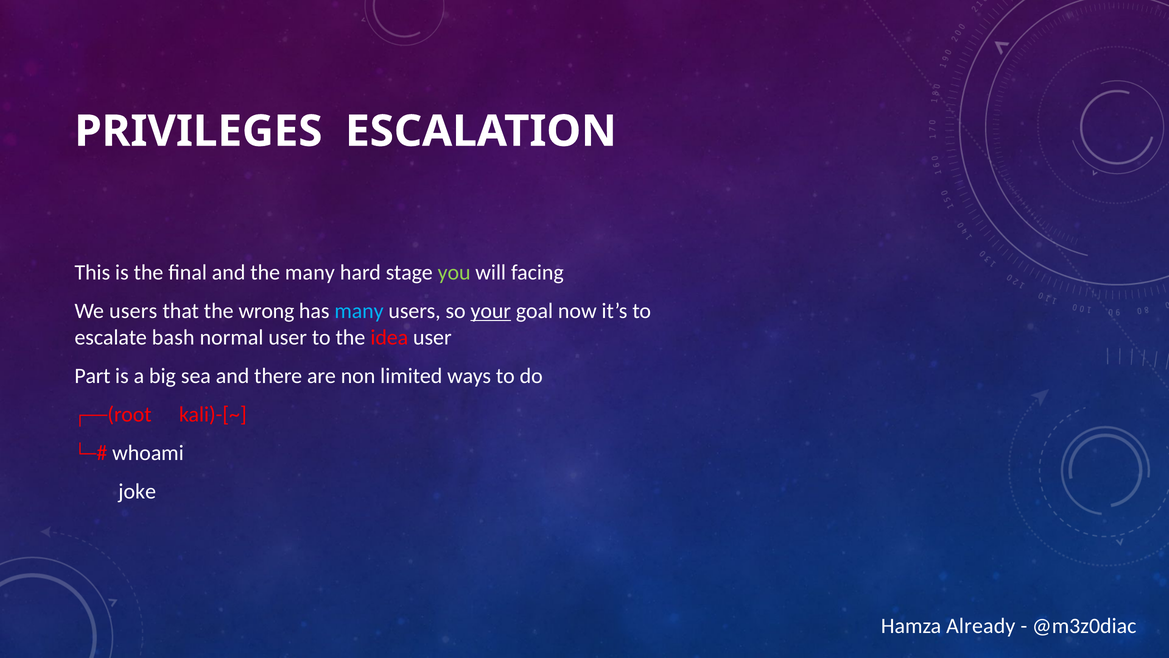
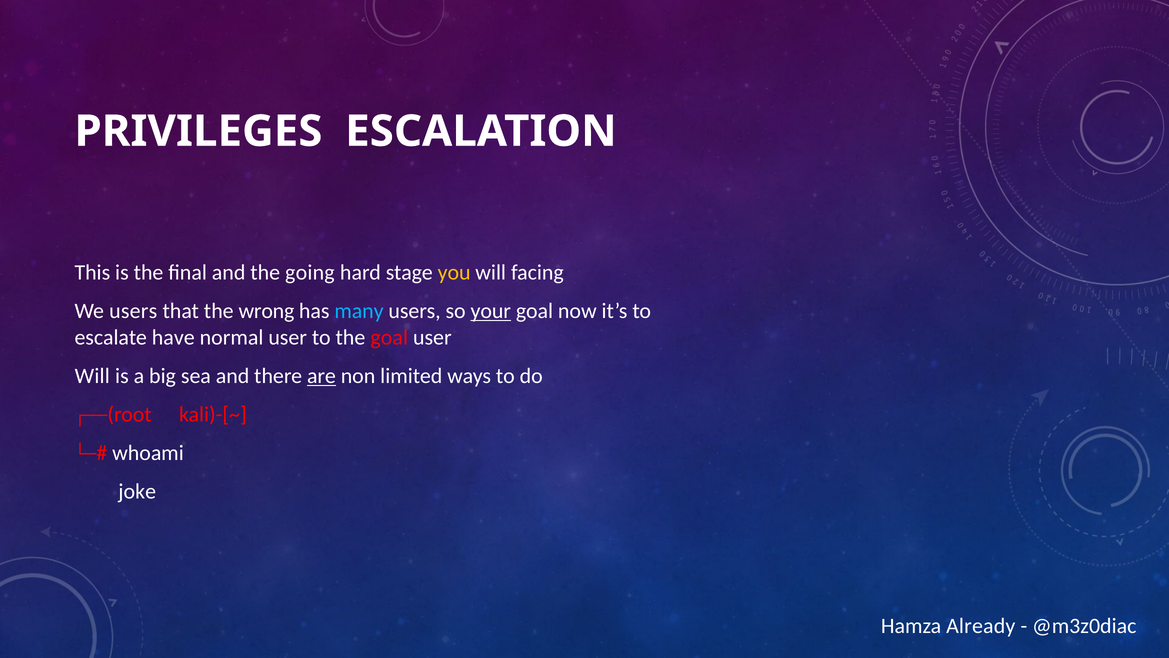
the many: many -> going (310, 272)
you colour: light green -> yellow (454, 272)
bash: bash -> have (173, 337)
the idea: idea -> goal (389, 337)
Part: Part -> Will (92, 376)
are underline: none -> present (321, 376)
